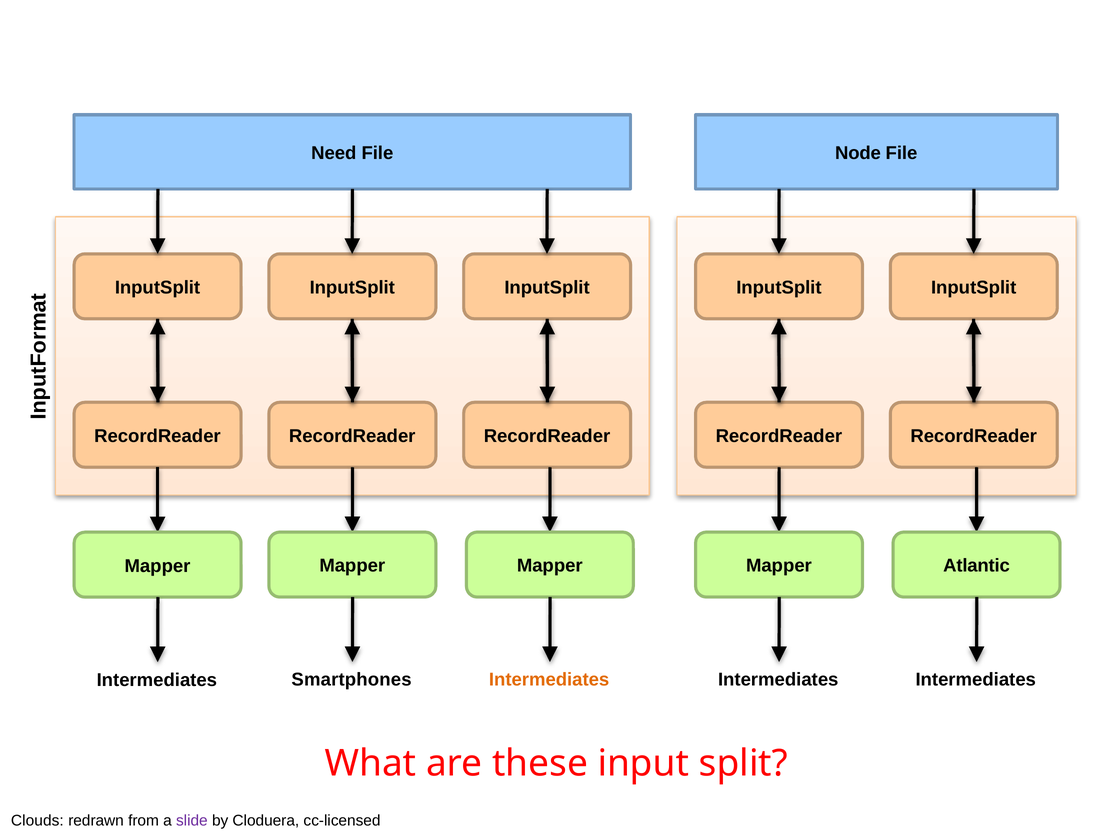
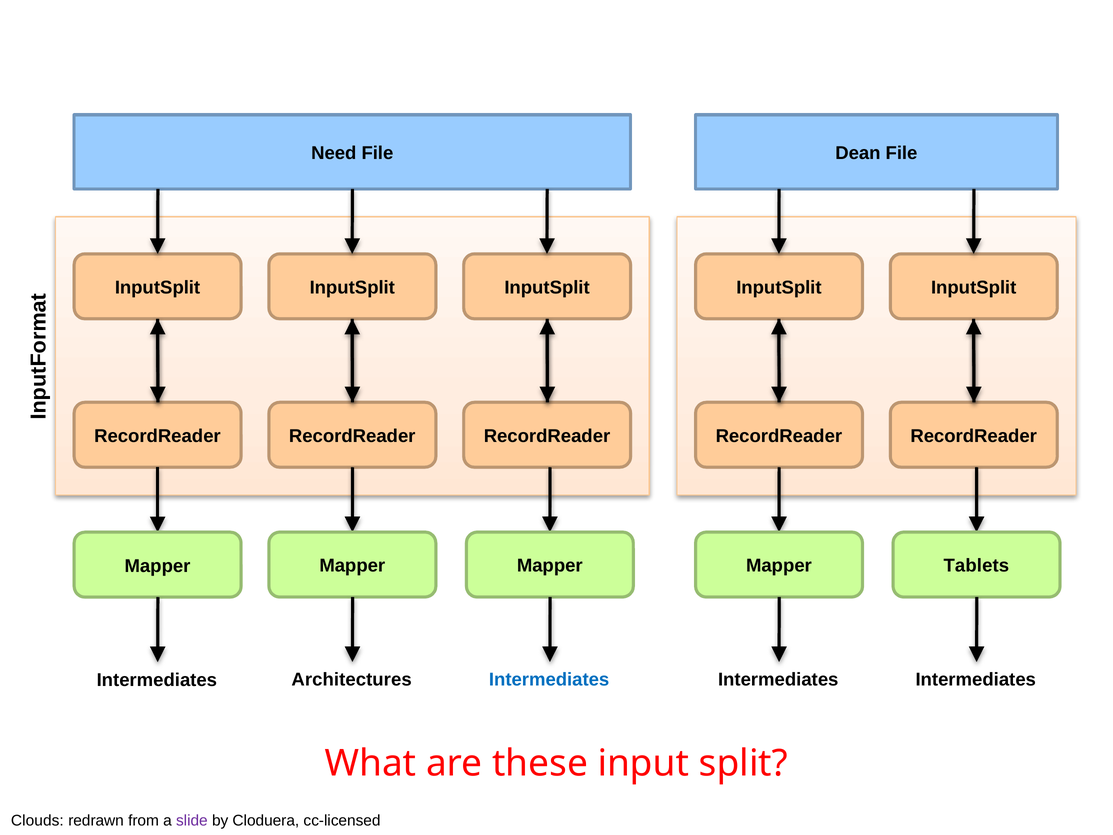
Node: Node -> Dean (858, 153)
Atlantic: Atlantic -> Tablets (976, 566)
Smartphones: Smartphones -> Architectures (352, 680)
Intermediates colour: orange -> blue (549, 680)
